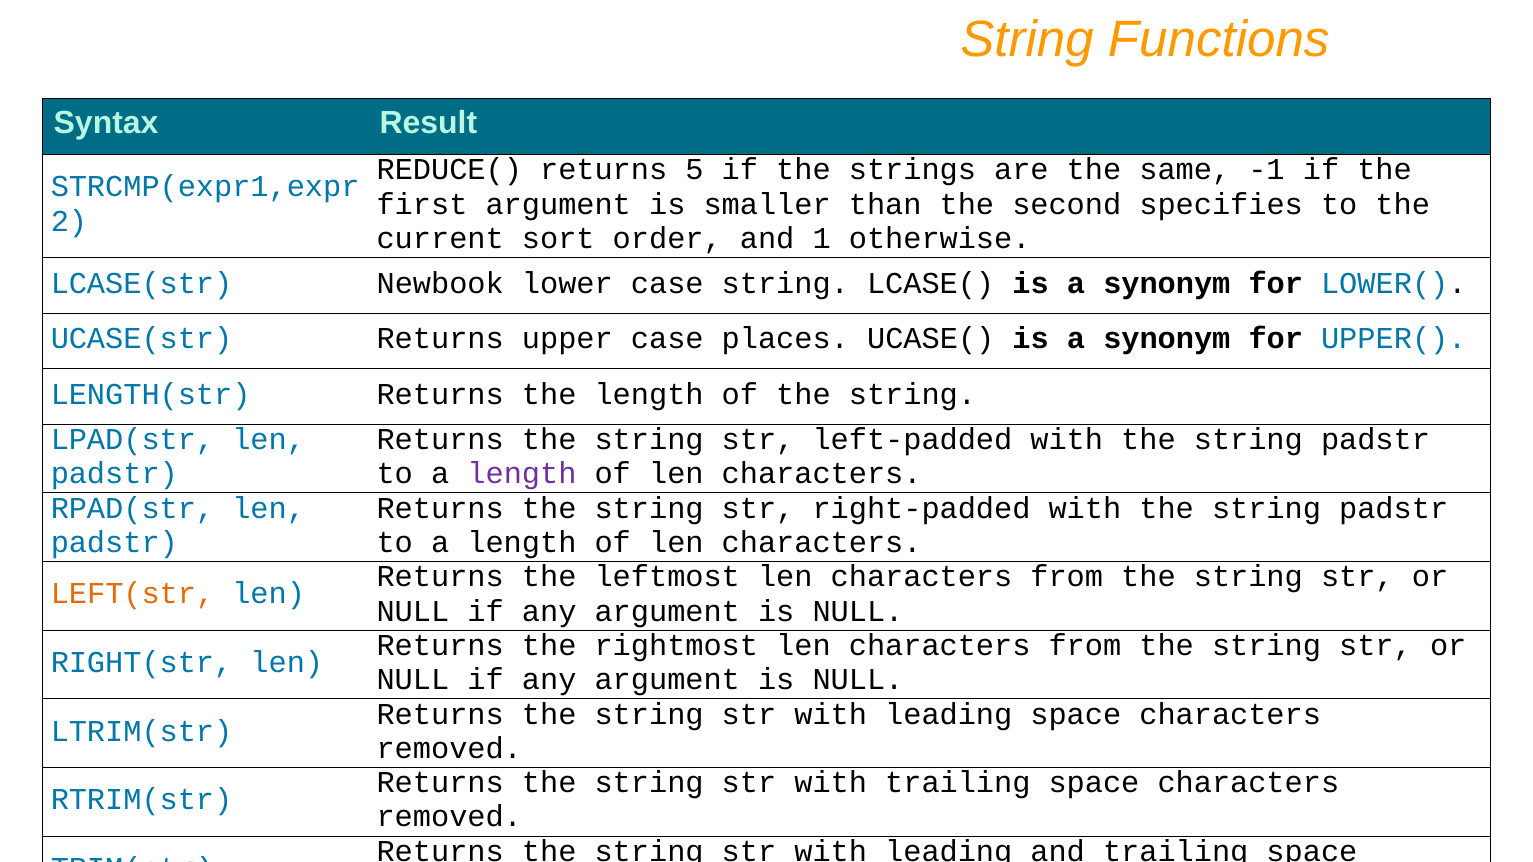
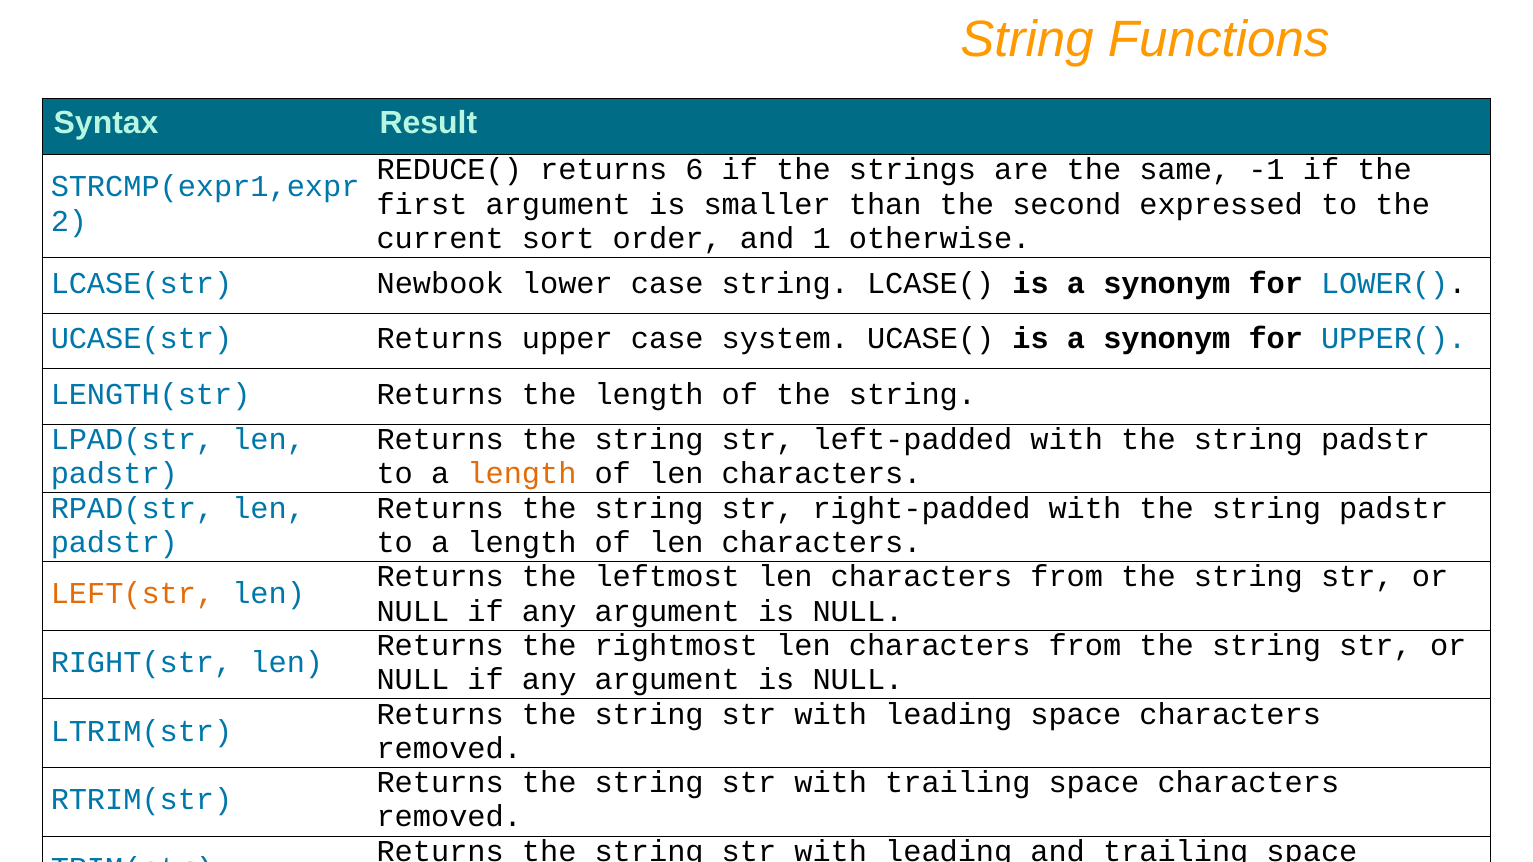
5: 5 -> 6 (694, 170)
specifies: specifies -> expressed (1221, 204)
places: places -> system (785, 339)
length colour: purple -> orange (522, 474)
